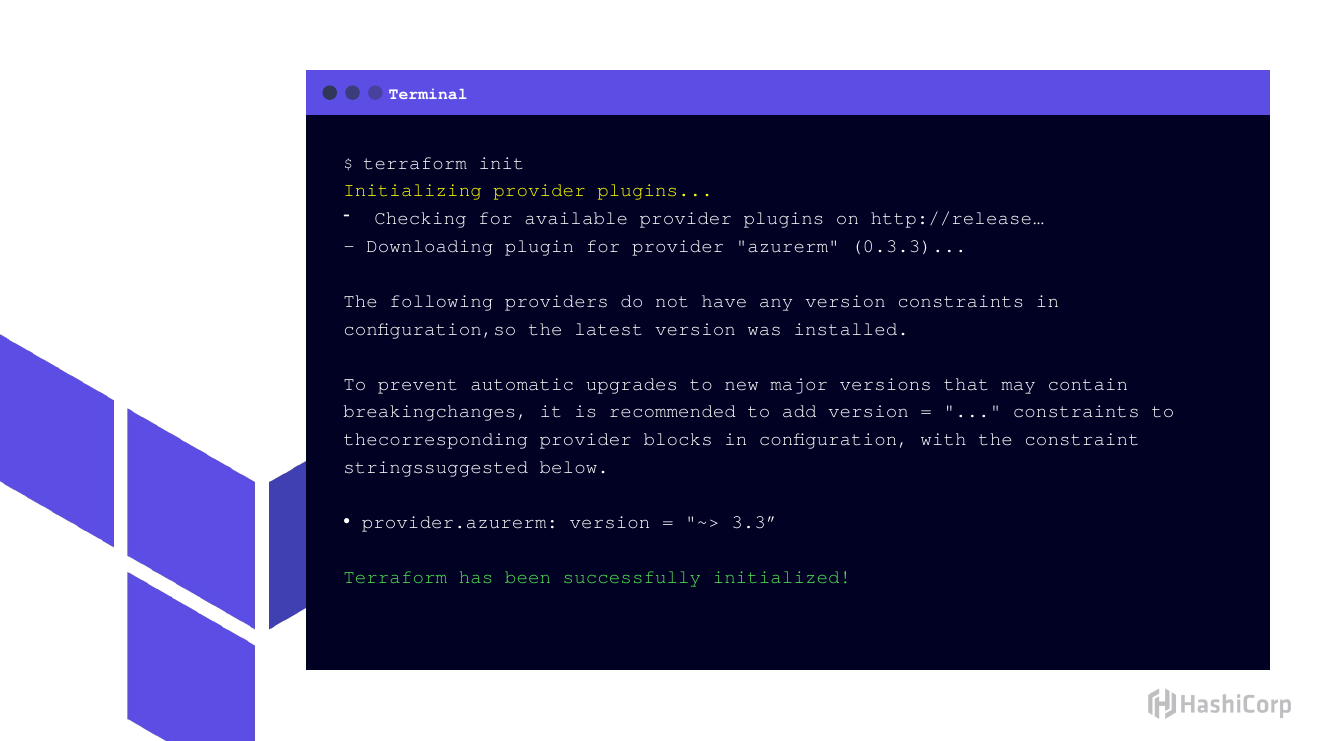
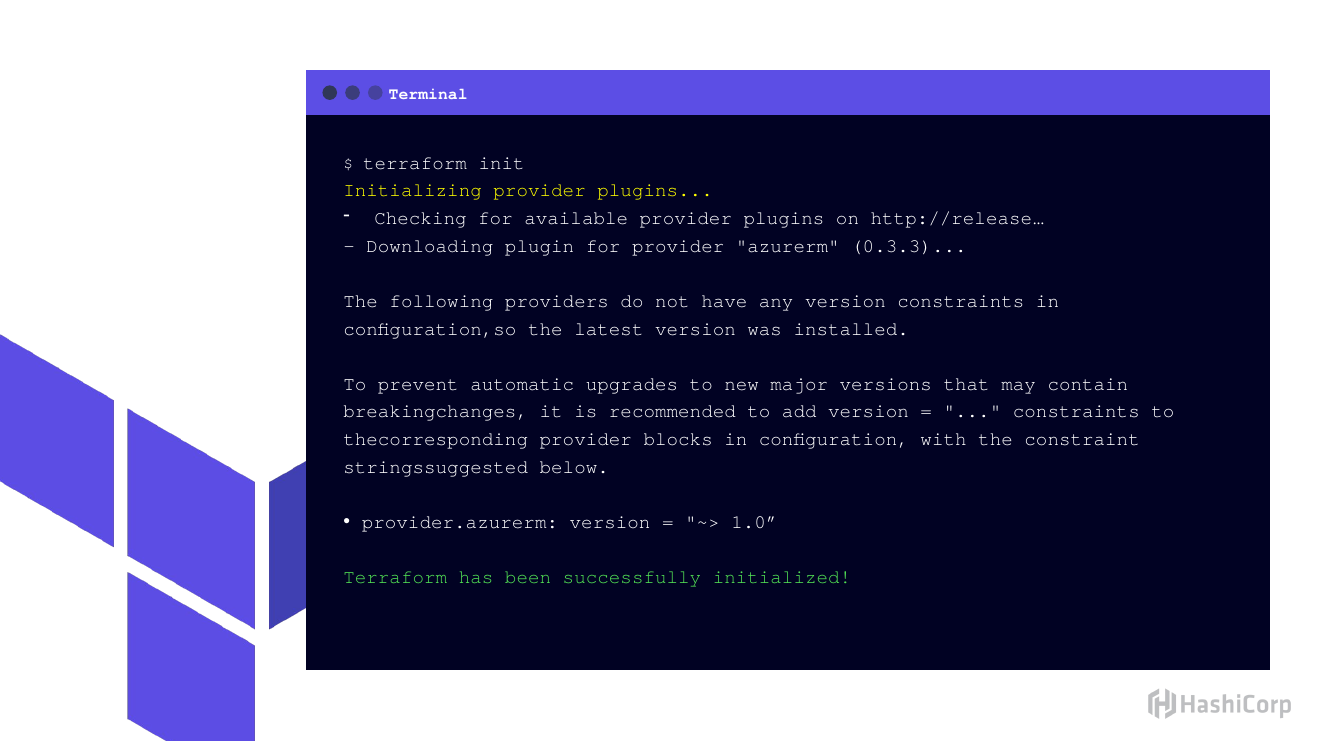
3.3: 3.3 -> 1.0 (754, 522)
